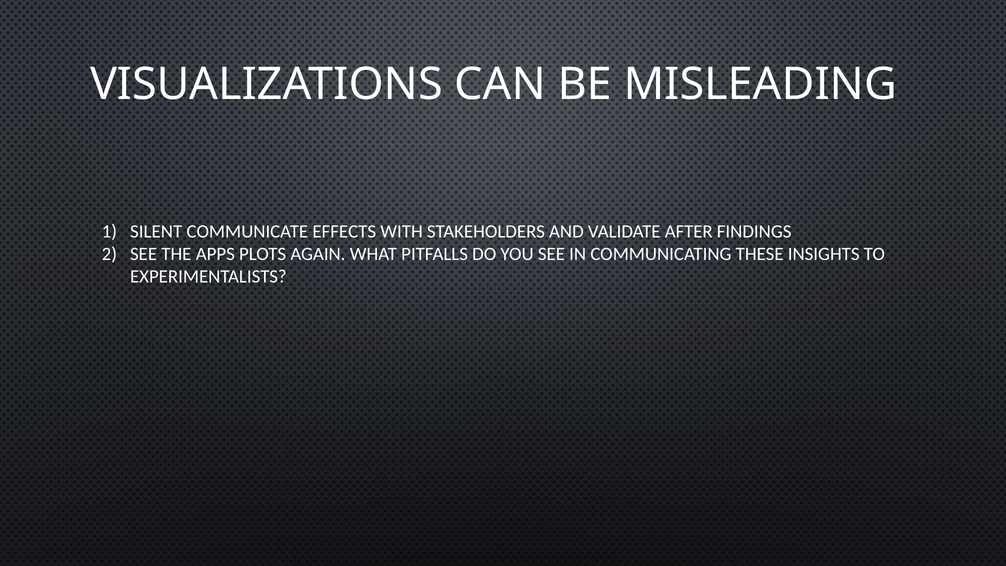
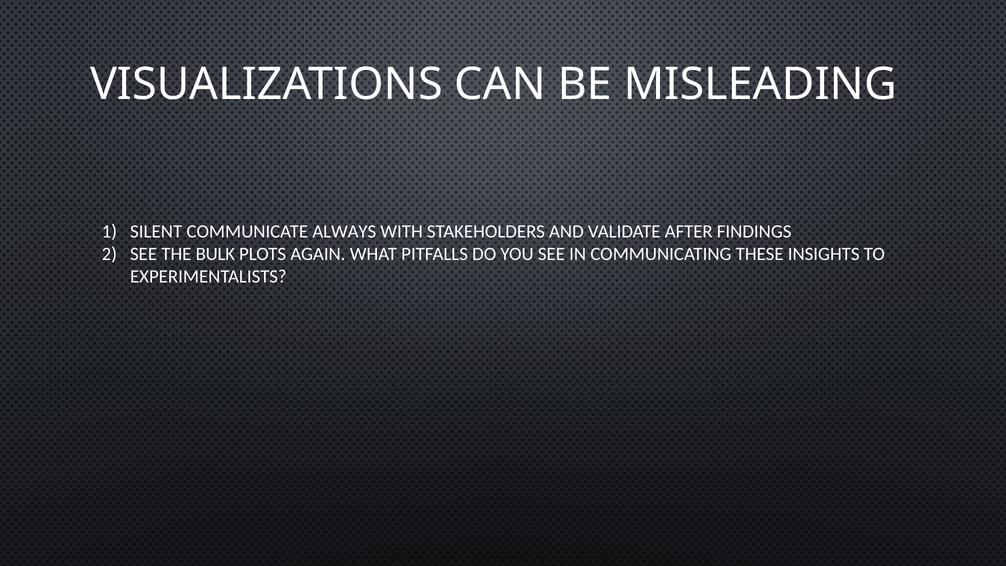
EFFECTS: EFFECTS -> ALWAYS (344, 231)
APPS: APPS -> BULK (215, 254)
